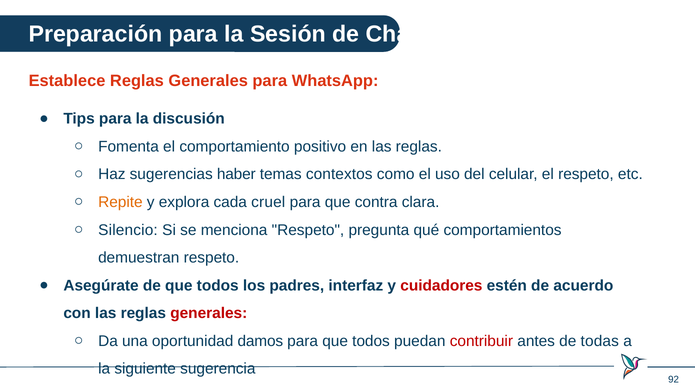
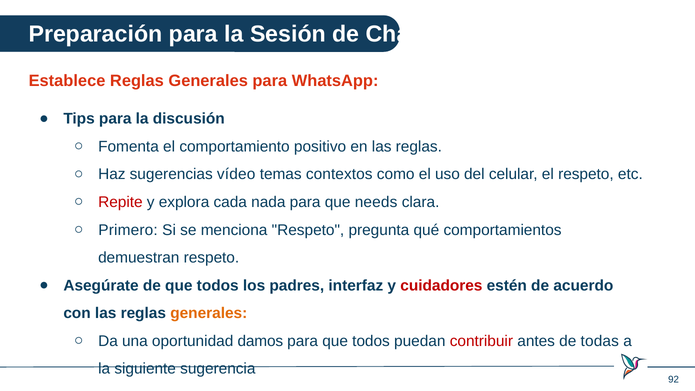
haber: haber -> vídeo (236, 174)
Repite colour: orange -> red (120, 202)
cruel: cruel -> nada (268, 202)
contra: contra -> needs (376, 202)
Silencio: Silencio -> Primero (128, 230)
generales colour: red -> orange (209, 313)
